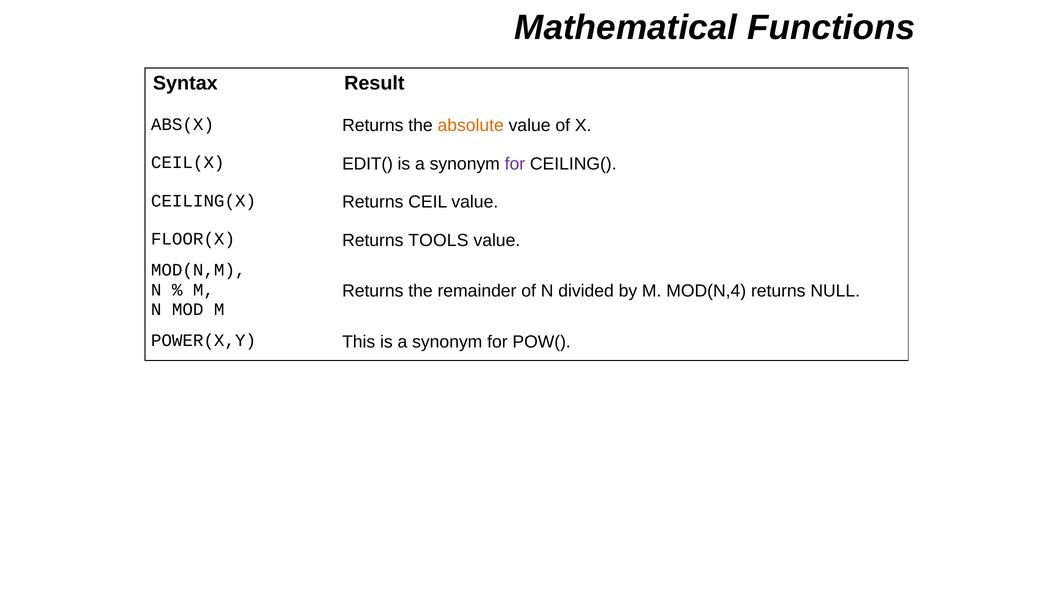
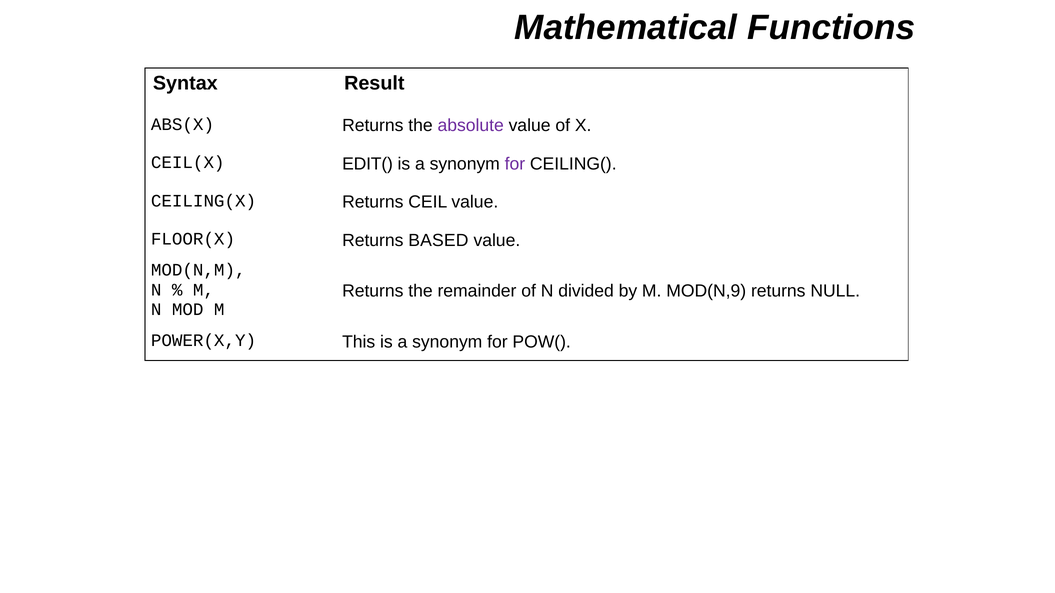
absolute colour: orange -> purple (471, 126)
TOOLS: TOOLS -> BASED (438, 241)
MOD(N,4: MOD(N,4 -> MOD(N,9 (706, 291)
